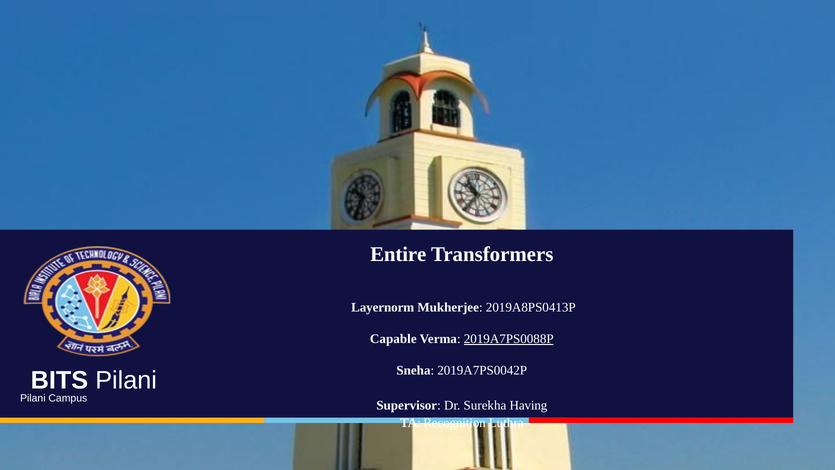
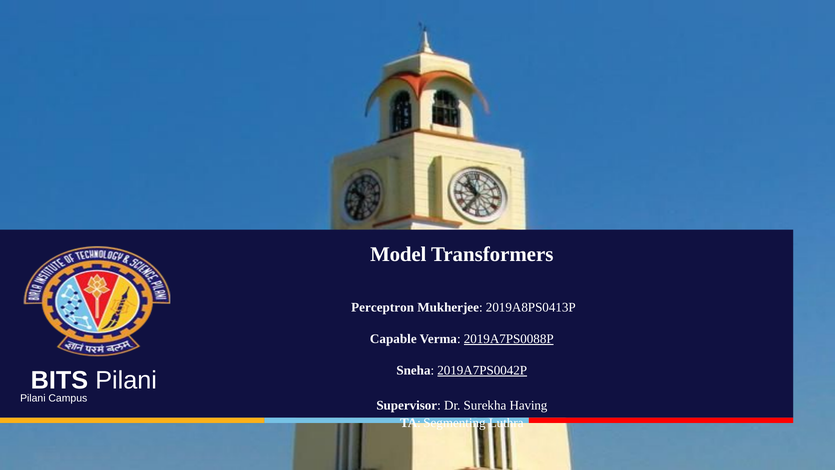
Entire: Entire -> Model (398, 254)
Layernorm: Layernorm -> Perceptron (383, 307)
2019A7PS0042P underline: none -> present (482, 370)
Recognition: Recognition -> Segmenting (454, 423)
